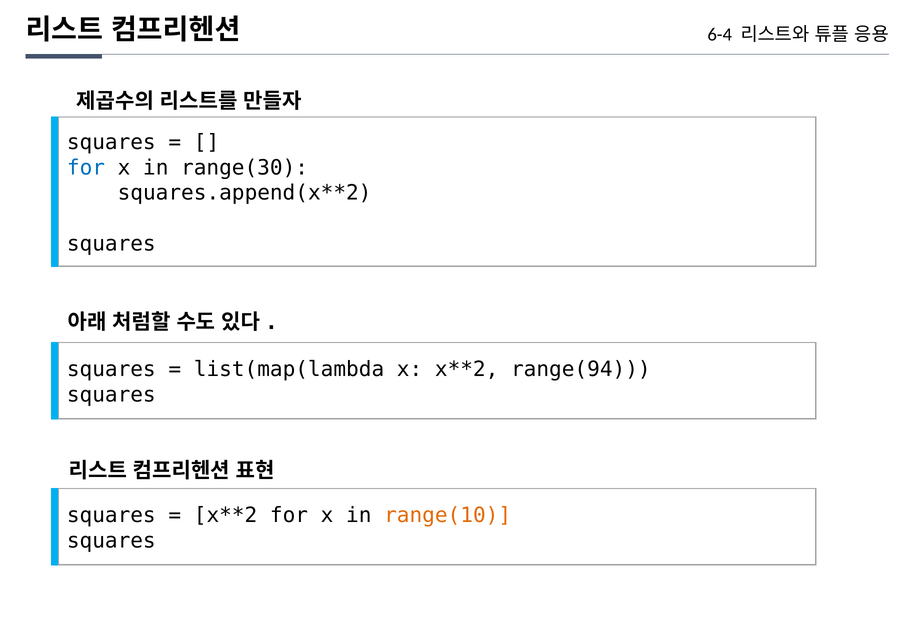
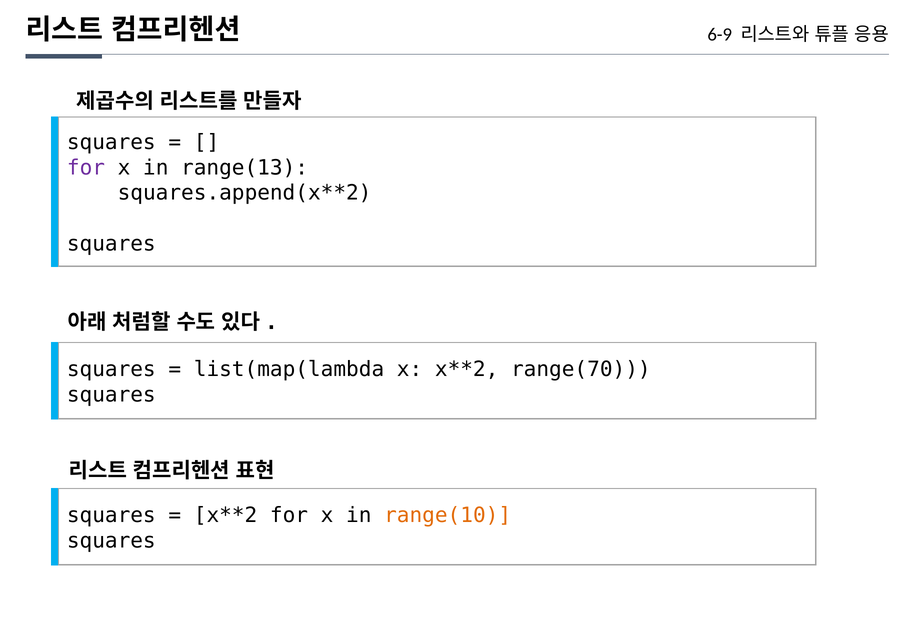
6-4: 6-4 -> 6-9 (720, 35)
for colour: blue -> purple (86, 168)
range(30: range(30 -> range(13 (245, 168)
range(94: range(94 -> range(70 (581, 370)
